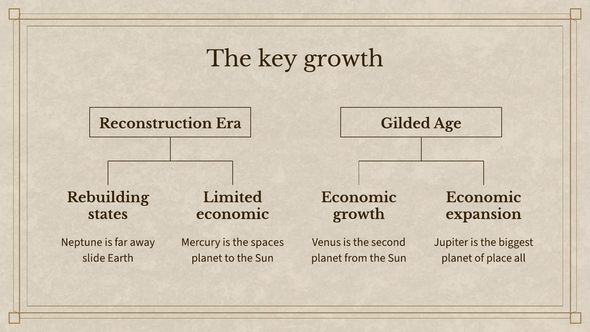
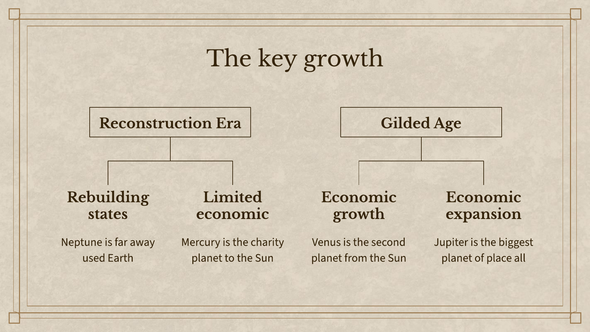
spaces: spaces -> charity (267, 242)
slide: slide -> used (94, 258)
